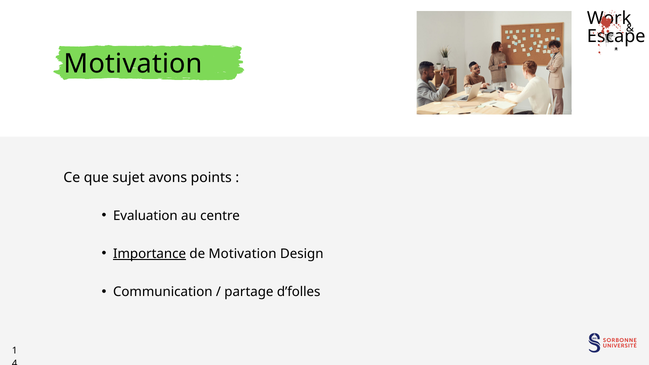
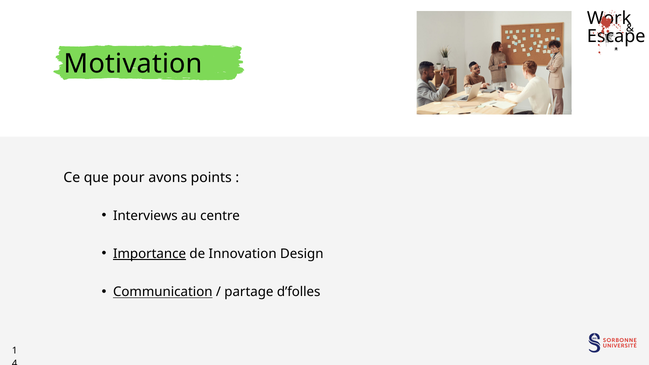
sujet: sujet -> pour (129, 177)
Evaluation: Evaluation -> Interviews (145, 216)
de Motivation: Motivation -> Innovation (243, 254)
Communication underline: none -> present (163, 292)
